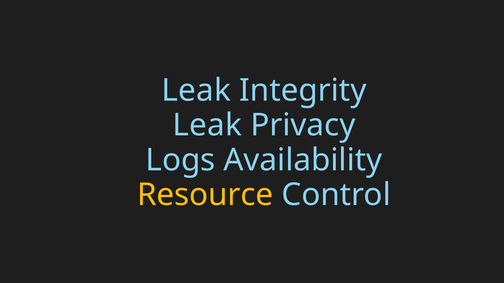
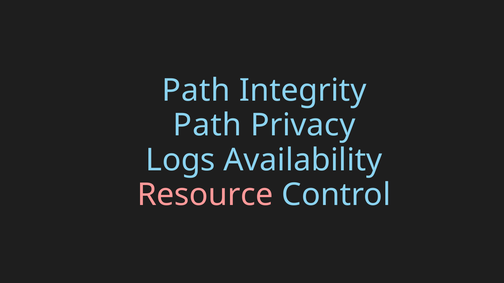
Leak: Leak -> Path (196, 91)
Leak: Leak -> Path (207, 125)
Resource colour: yellow -> pink (205, 195)
